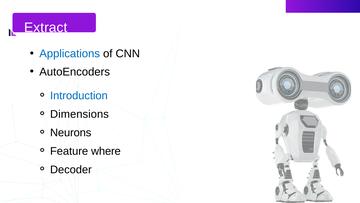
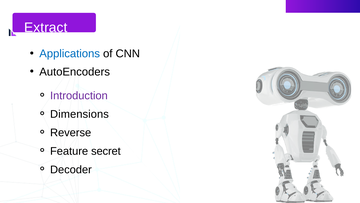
Introduction colour: blue -> purple (79, 96)
Neurons: Neurons -> Reverse (71, 132)
where: where -> secret (106, 151)
